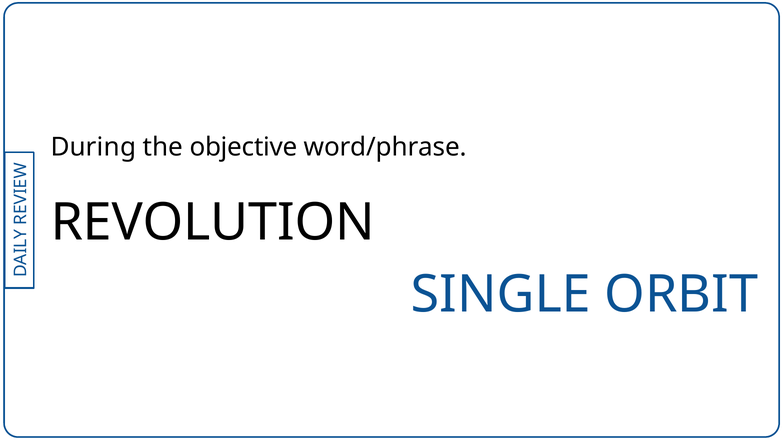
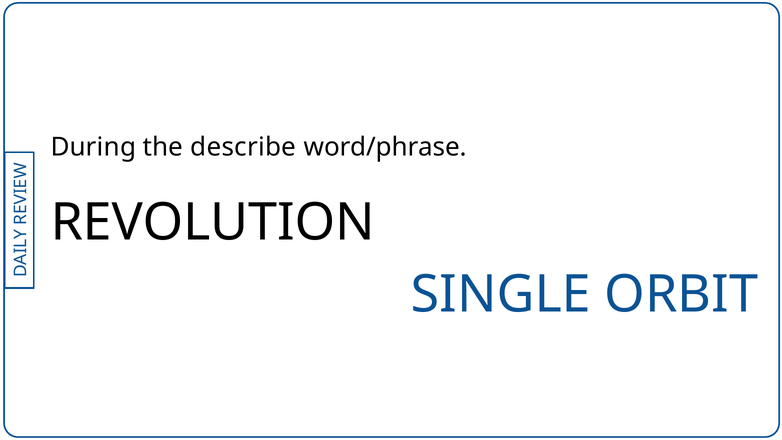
objective: objective -> describe (243, 147)
